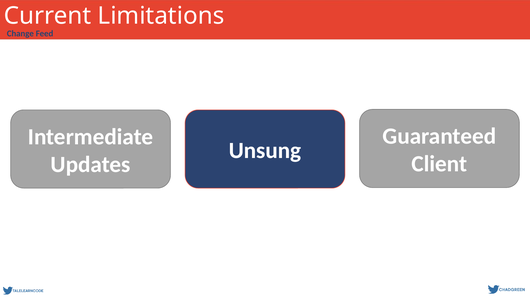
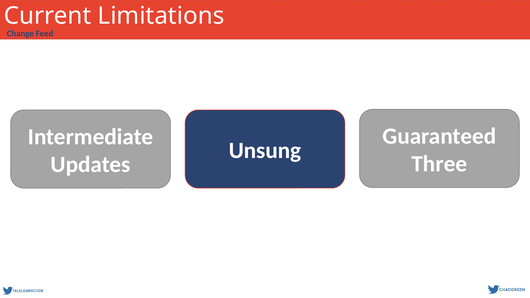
Client: Client -> Three (439, 164)
